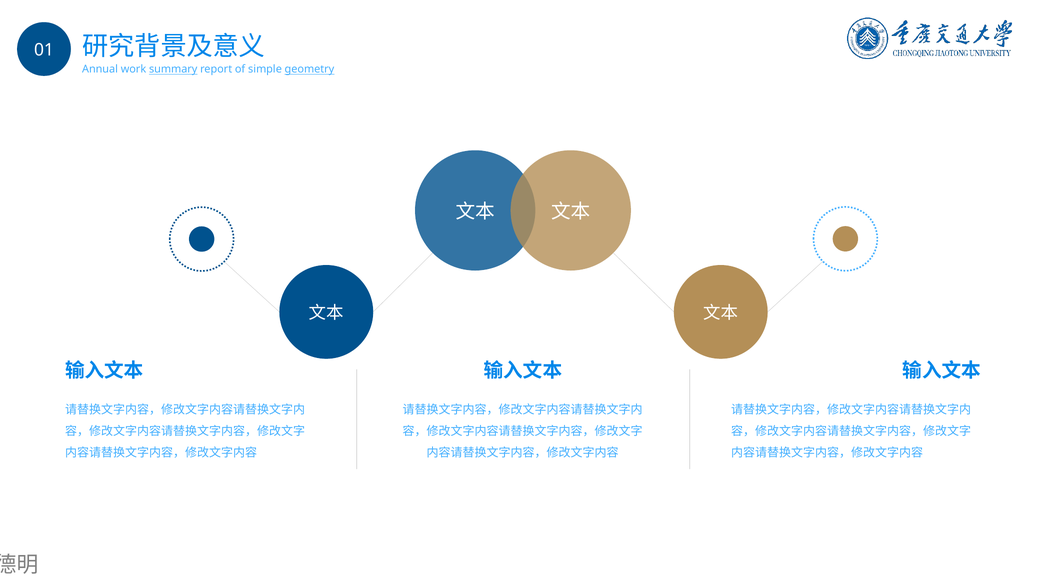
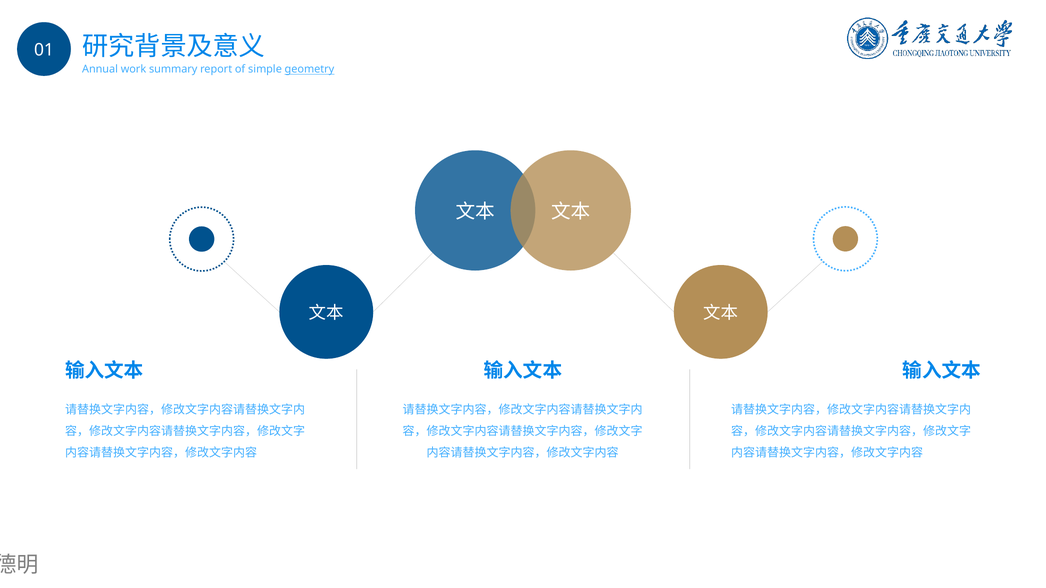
summary underline: present -> none (173, 69)
